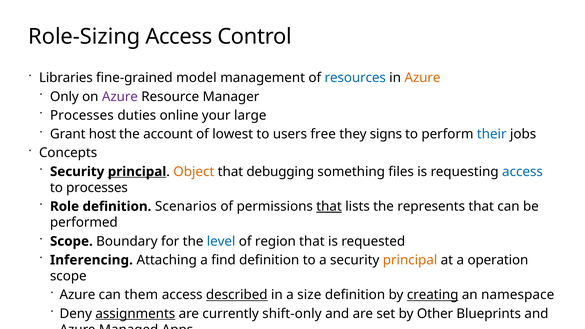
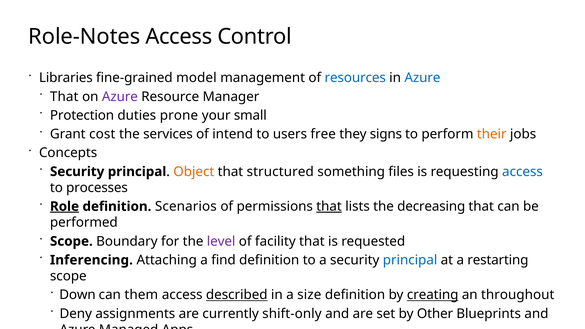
Role-Sizing: Role-Sizing -> Role-Notes (84, 37)
Azure colour: orange -> blue (422, 78)
Only: Only -> That (64, 97)
Processes: Processes -> Protection (82, 115)
online: online -> prone (179, 115)
large: large -> small (250, 115)
host: host -> cost (102, 134)
account: account -> services (168, 134)
lowest: lowest -> intend (233, 134)
their colour: blue -> orange (492, 134)
principal underline: present -> none (137, 172)
debugging: debugging -> structured (280, 172)
Role underline: none -> present (65, 206)
represents: represents -> decreasing (431, 206)
level colour: blue -> purple (221, 241)
region: region -> facility (275, 241)
principal colour: orange -> blue (410, 260)
operation: operation -> restarting (498, 260)
Azure: Azure -> Down (77, 295)
namespace: namespace -> throughout (518, 295)
assignments underline: present -> none (135, 314)
